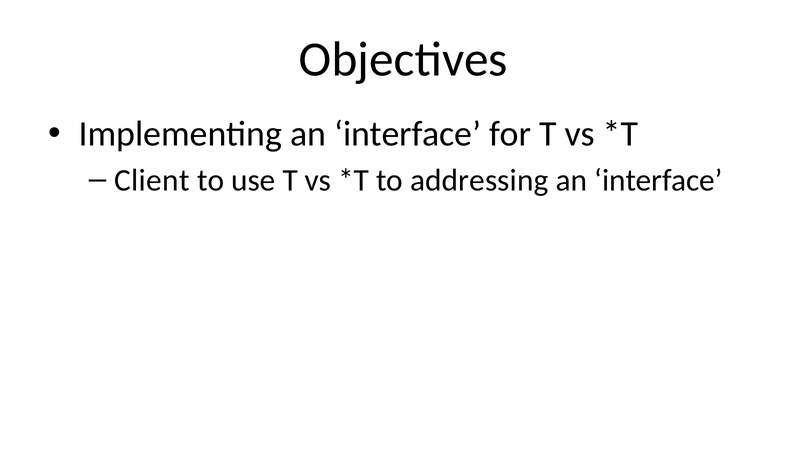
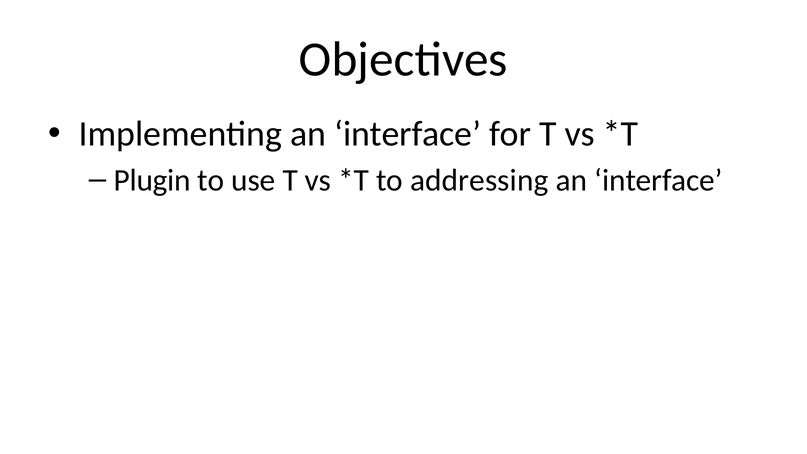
Client: Client -> Plugin (152, 180)
